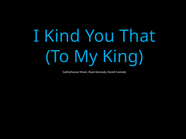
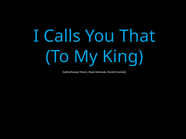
Kind: Kind -> Calls (62, 36)
